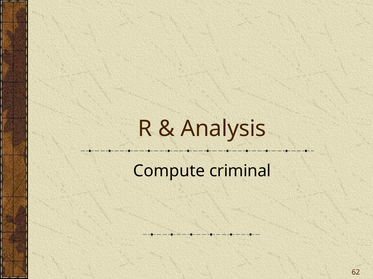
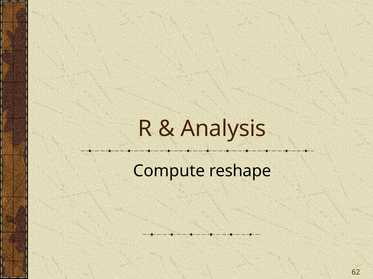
criminal: criminal -> reshape (240, 171)
